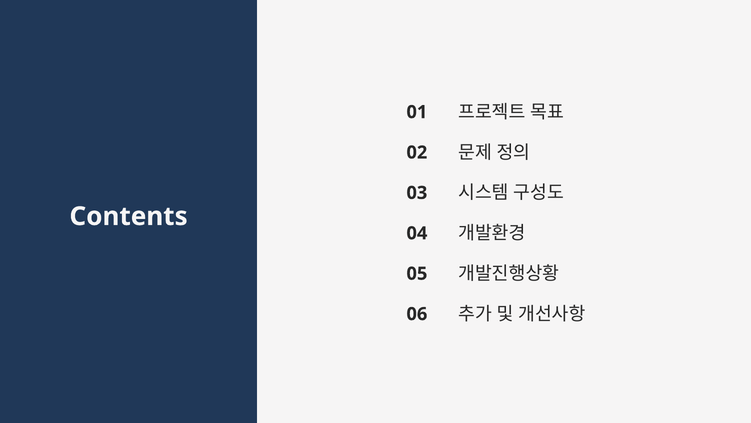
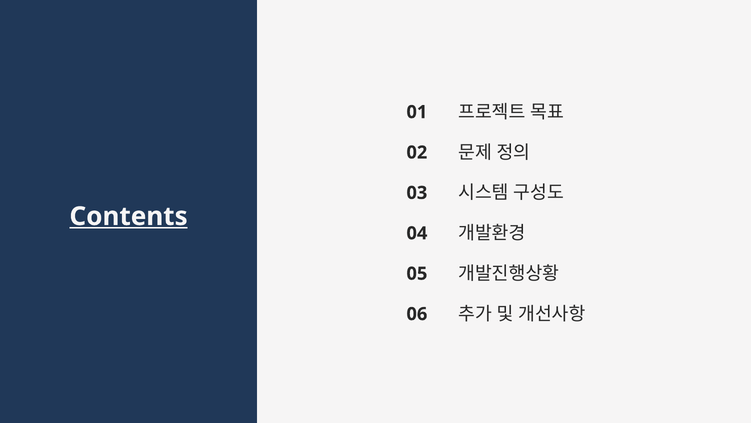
Contents underline: none -> present (129, 216)
